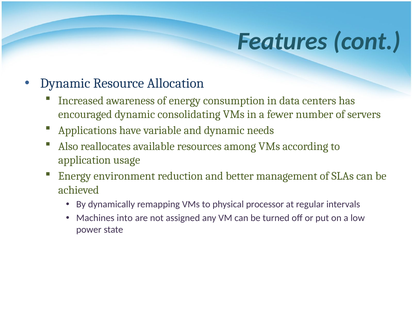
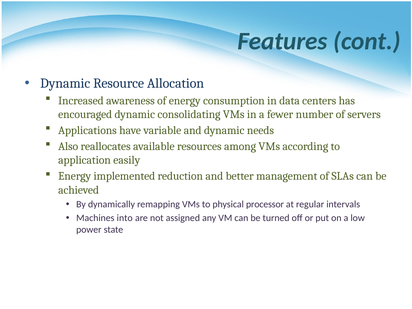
usage: usage -> easily (127, 160)
environment: environment -> implemented (124, 176)
